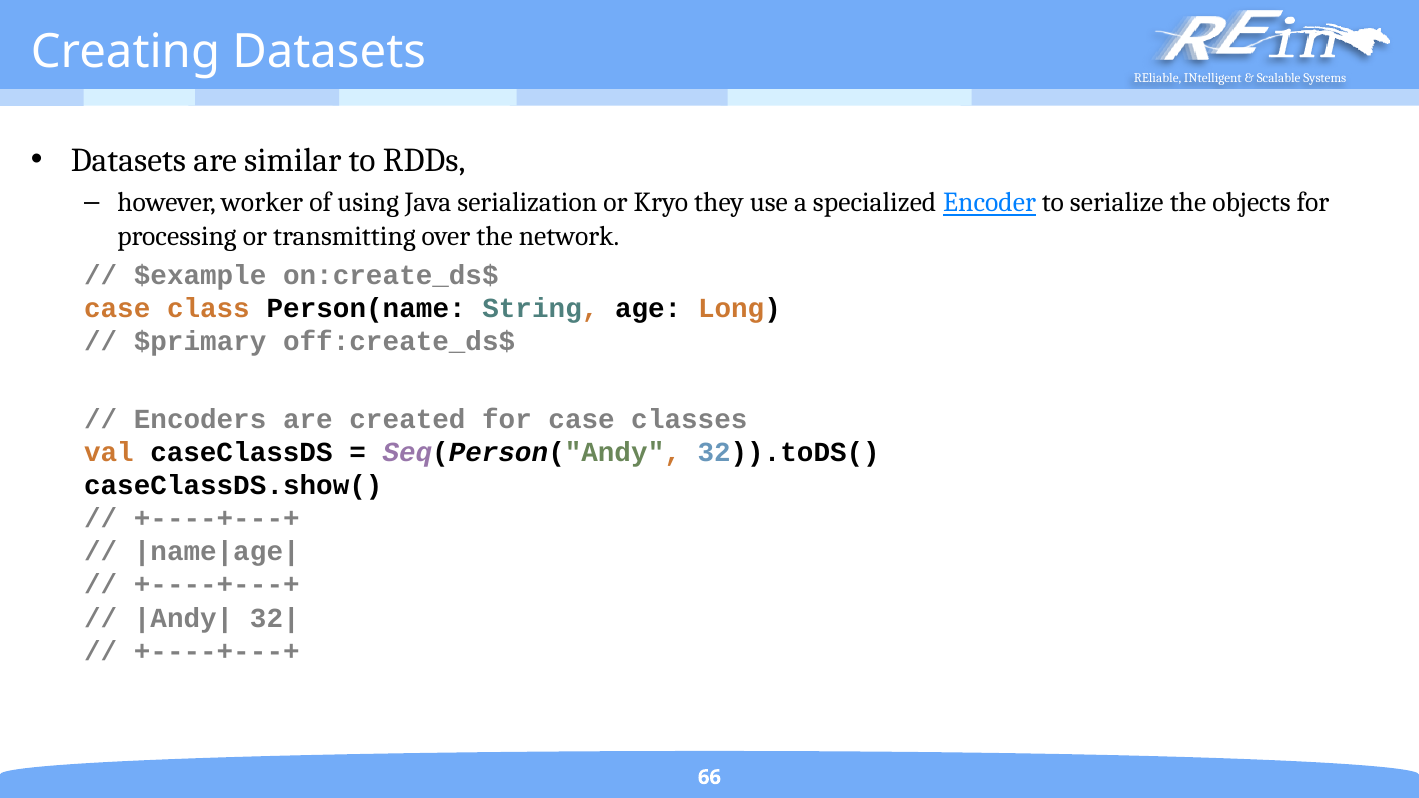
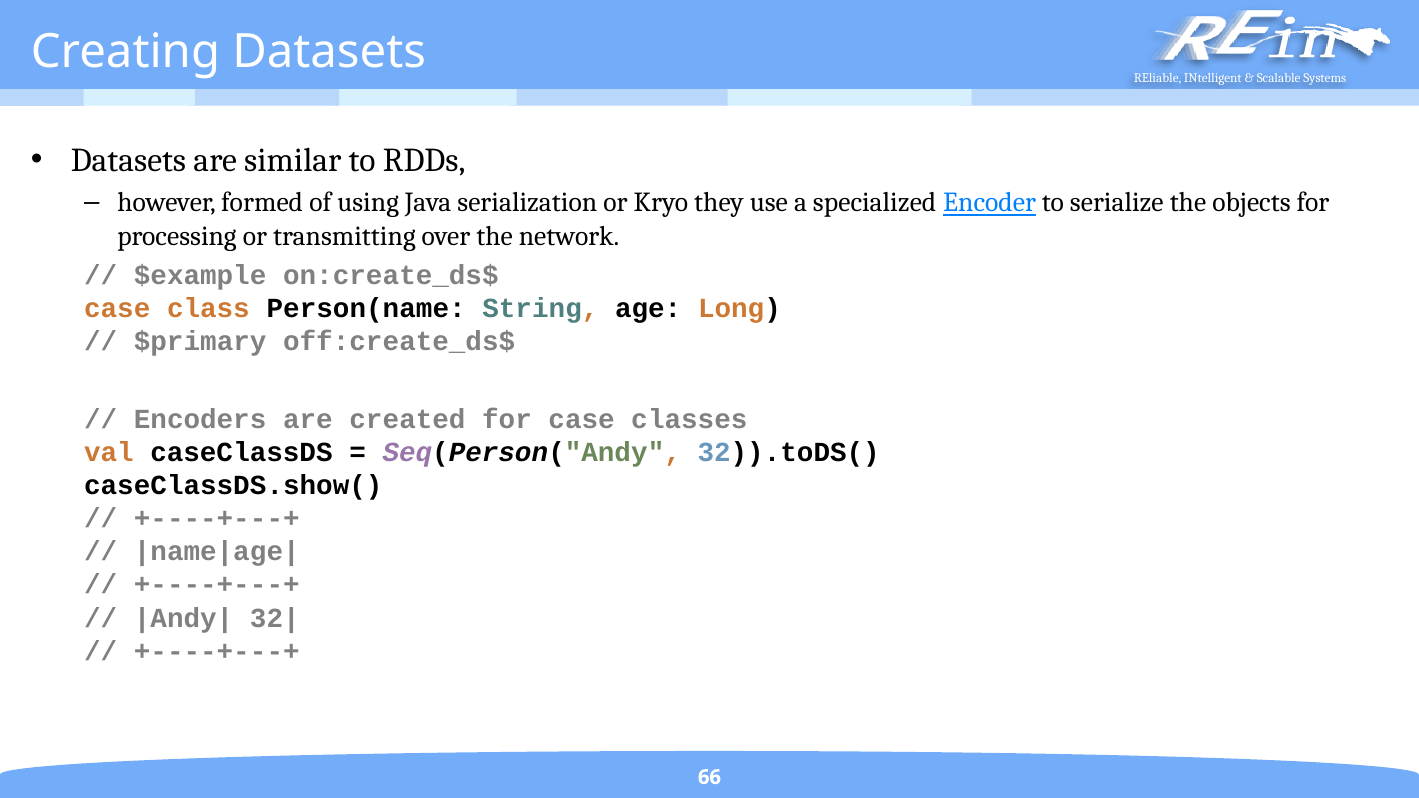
worker: worker -> formed (262, 203)
